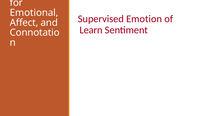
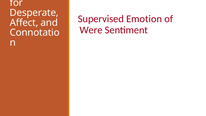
Emotional: Emotional -> Desperate (34, 13)
Learn: Learn -> Were (91, 30)
